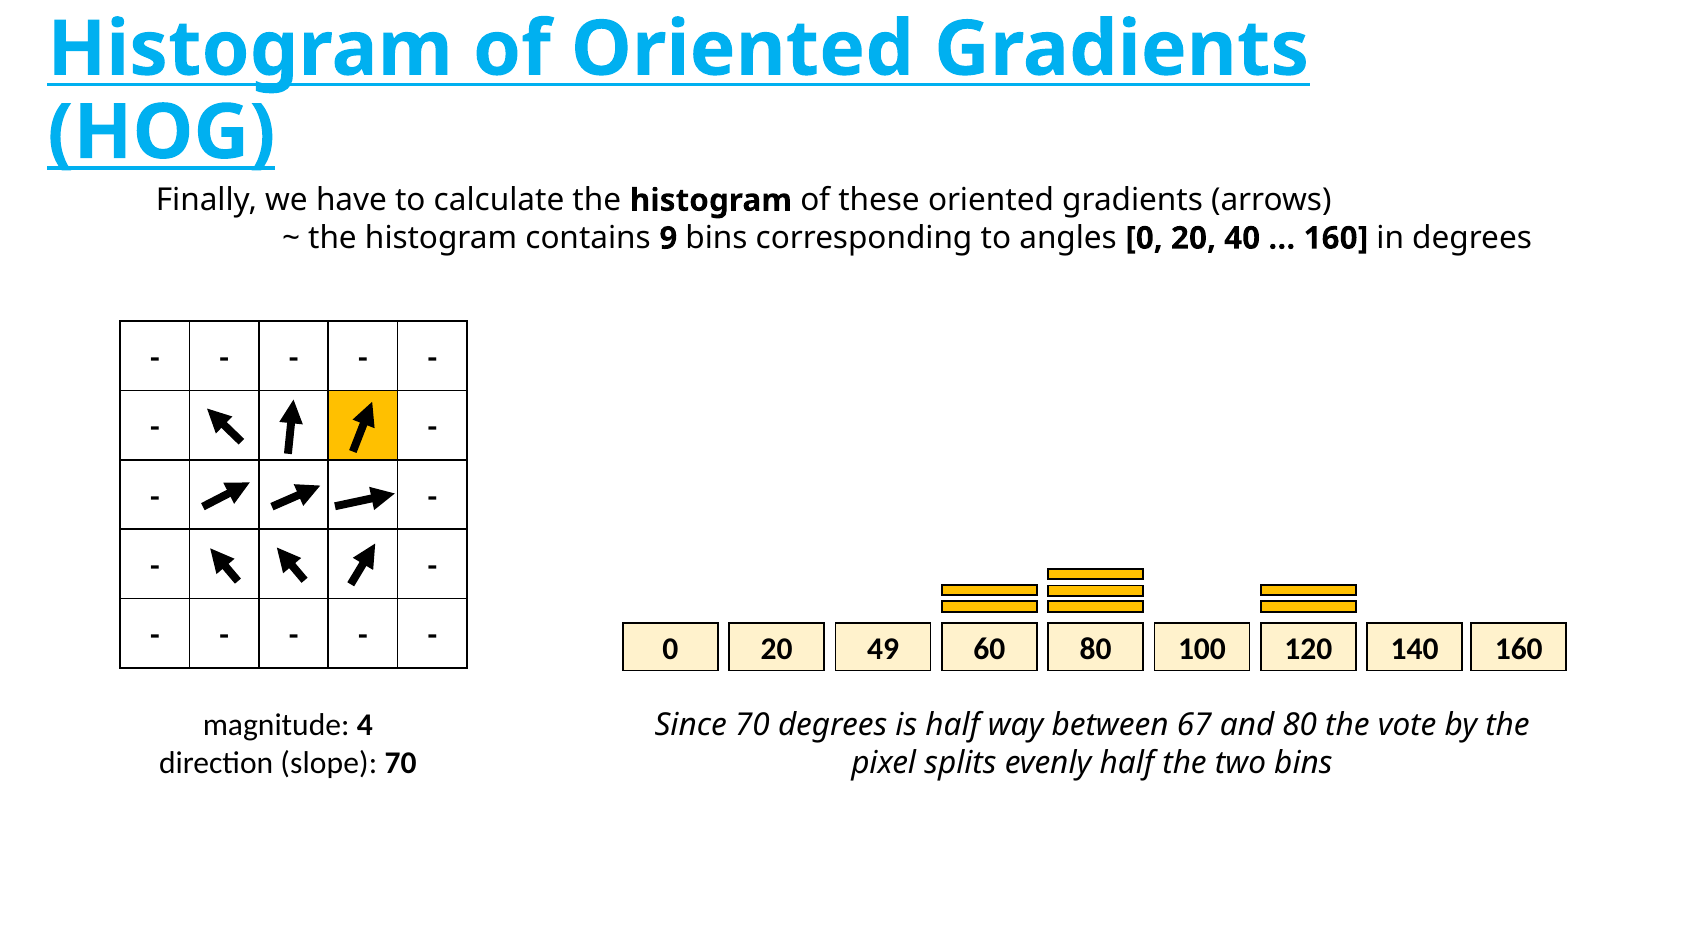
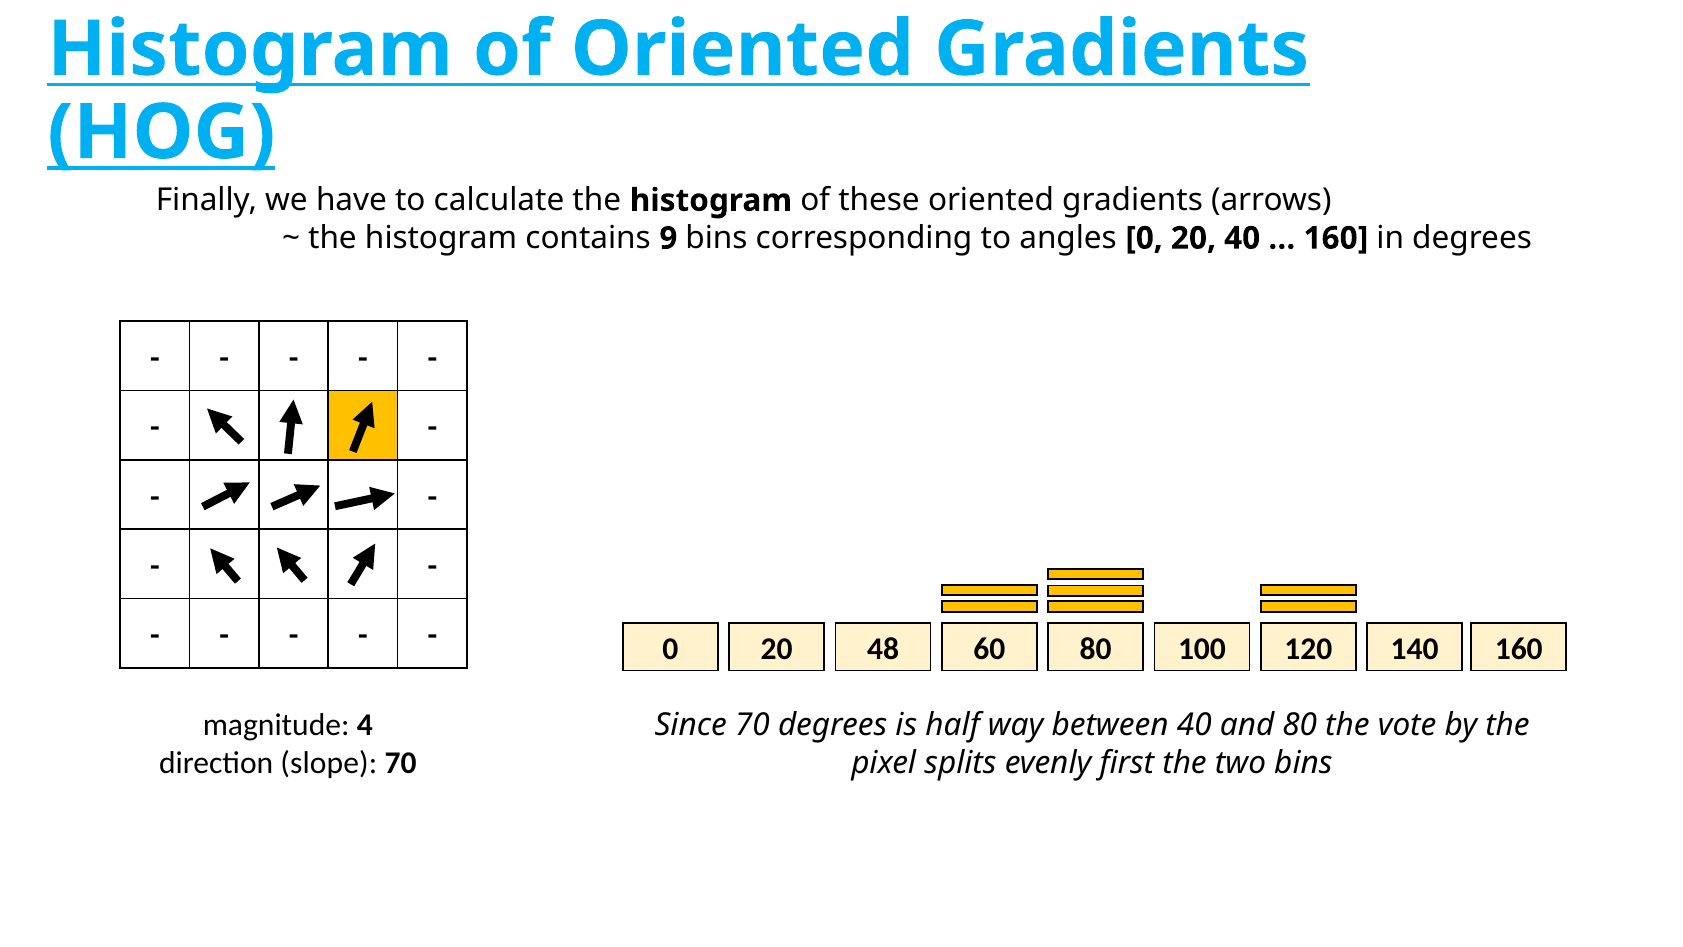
49: 49 -> 48 (883, 649)
between 67: 67 -> 40 (1194, 725)
evenly half: half -> first (1127, 763)
